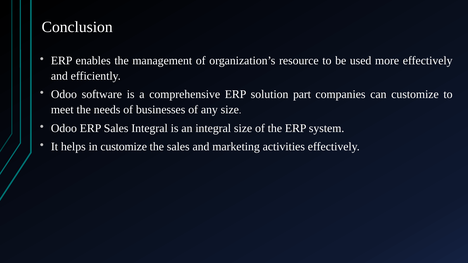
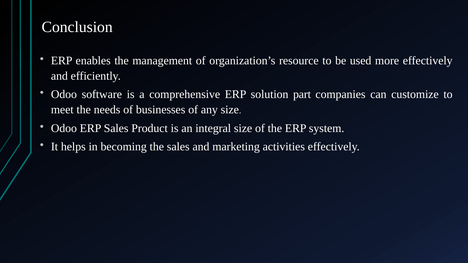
Sales Integral: Integral -> Product (150, 128)
in customize: customize -> becoming (124, 147)
